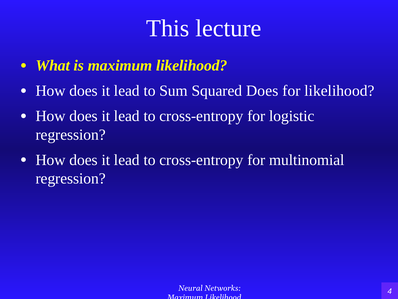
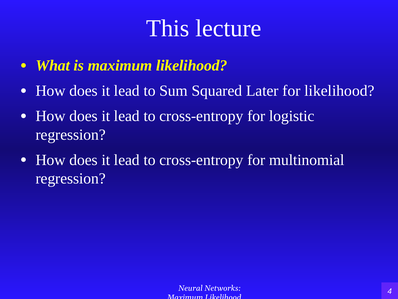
Squared Does: Does -> Later (262, 91)
